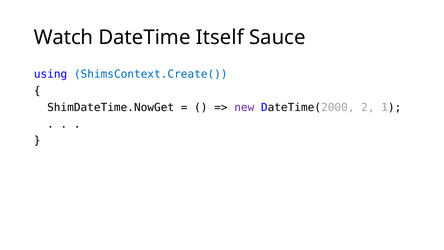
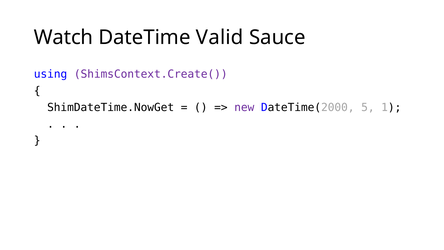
Itself: Itself -> Valid (220, 37)
ShimsContext.Create( colour: blue -> purple (151, 74)
2: 2 -> 5 (368, 107)
